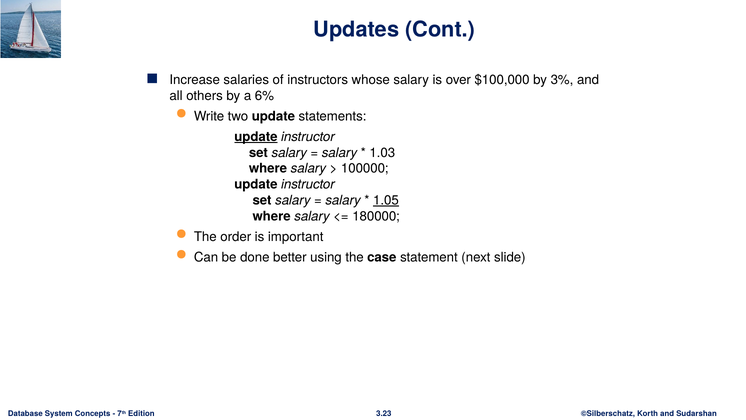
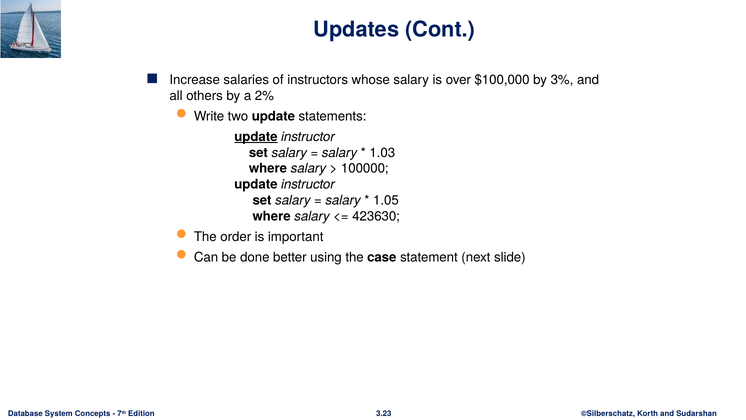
6%: 6% -> 2% (264, 96)
1.05 underline: present -> none (386, 200)
180000: 180000 -> 423630 (376, 216)
